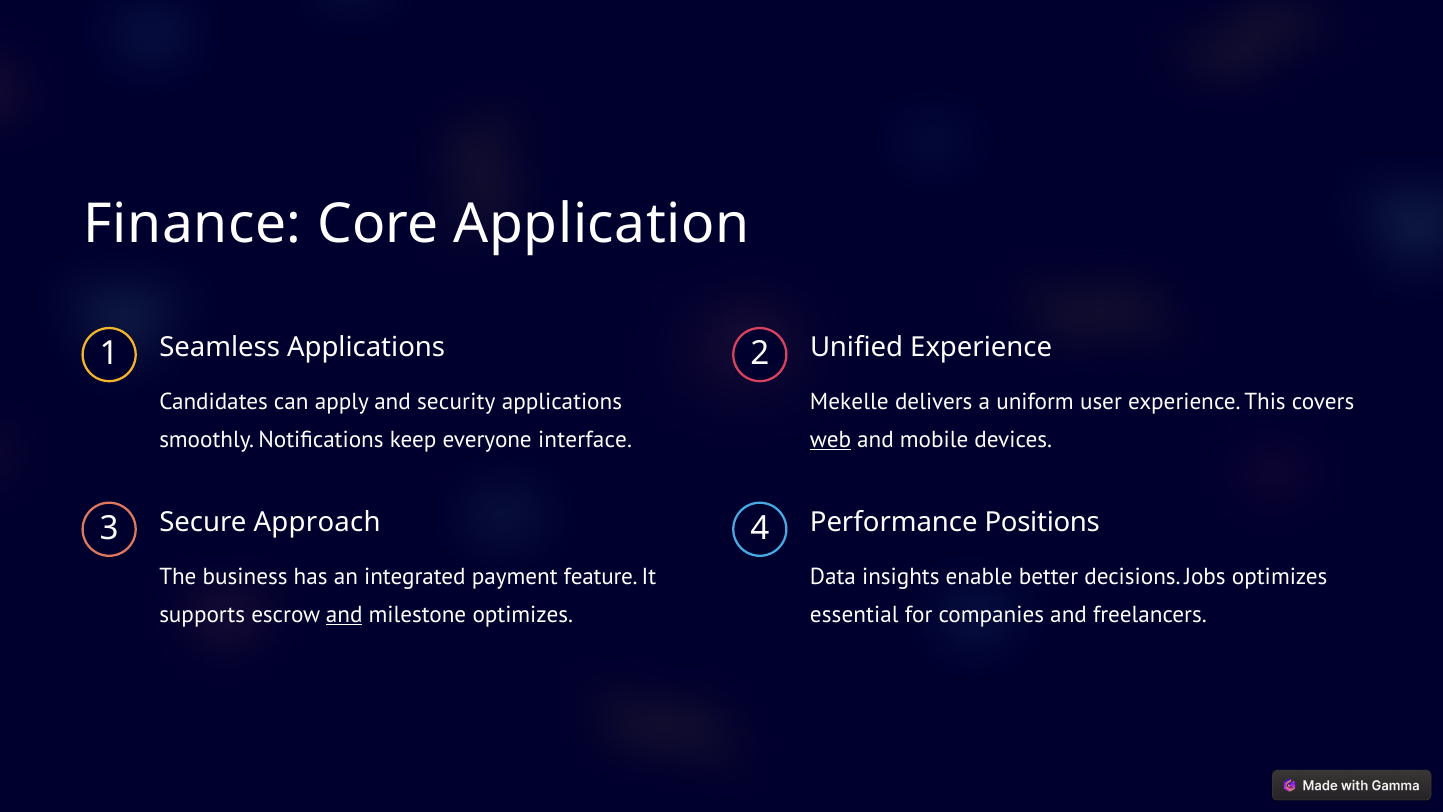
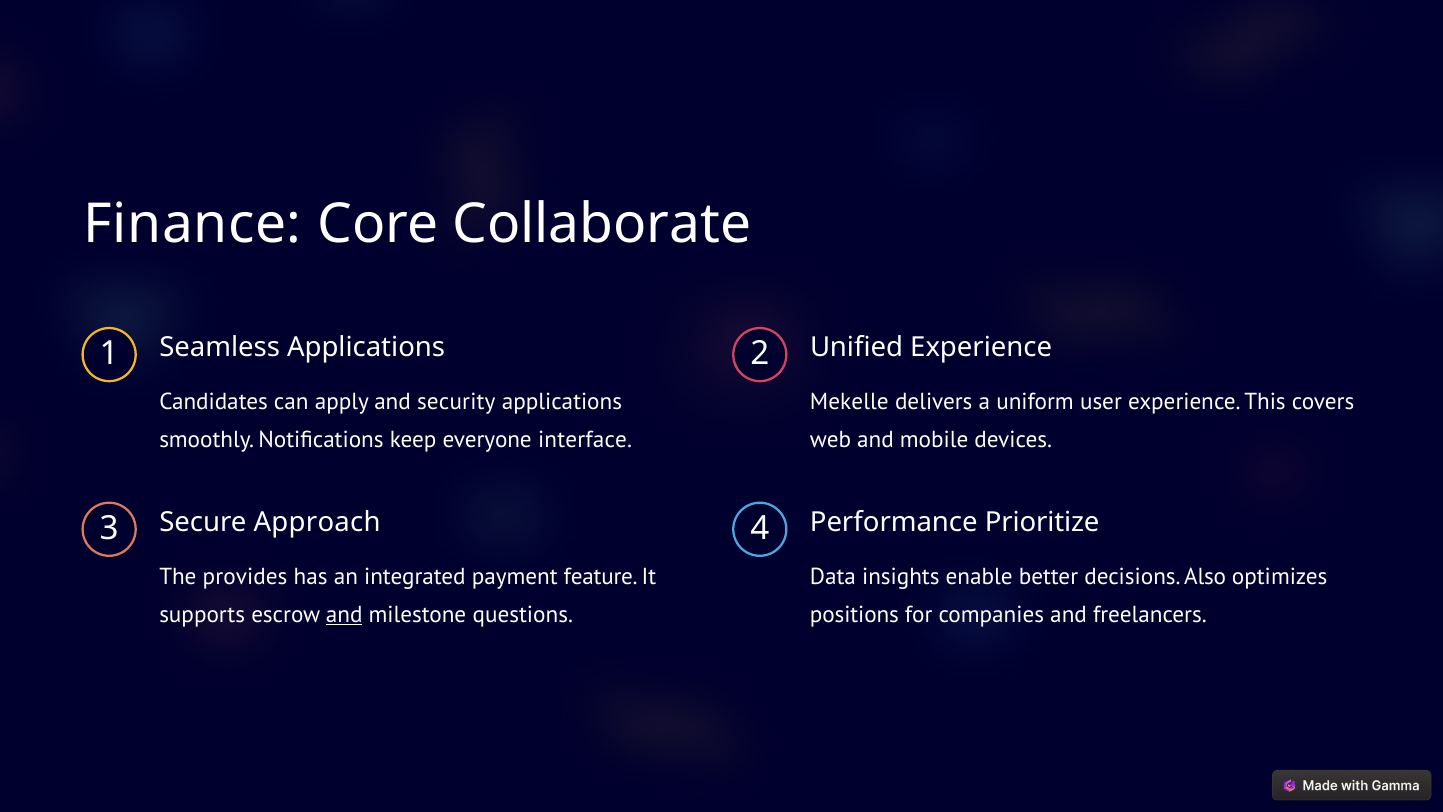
Application: Application -> Collaborate (602, 224)
web underline: present -> none (831, 440)
Positions: Positions -> Prioritize (1042, 522)
business: business -> provides (245, 577)
Jobs: Jobs -> Also (1205, 577)
milestone optimizes: optimizes -> questions (523, 614)
essential: essential -> positions (854, 614)
